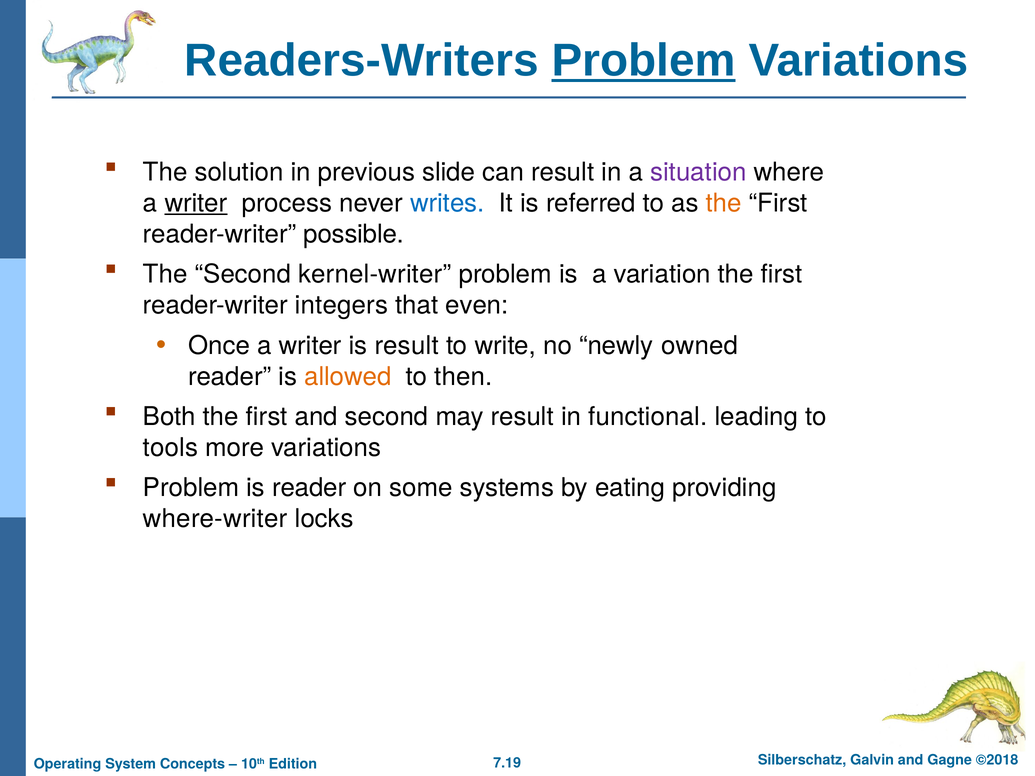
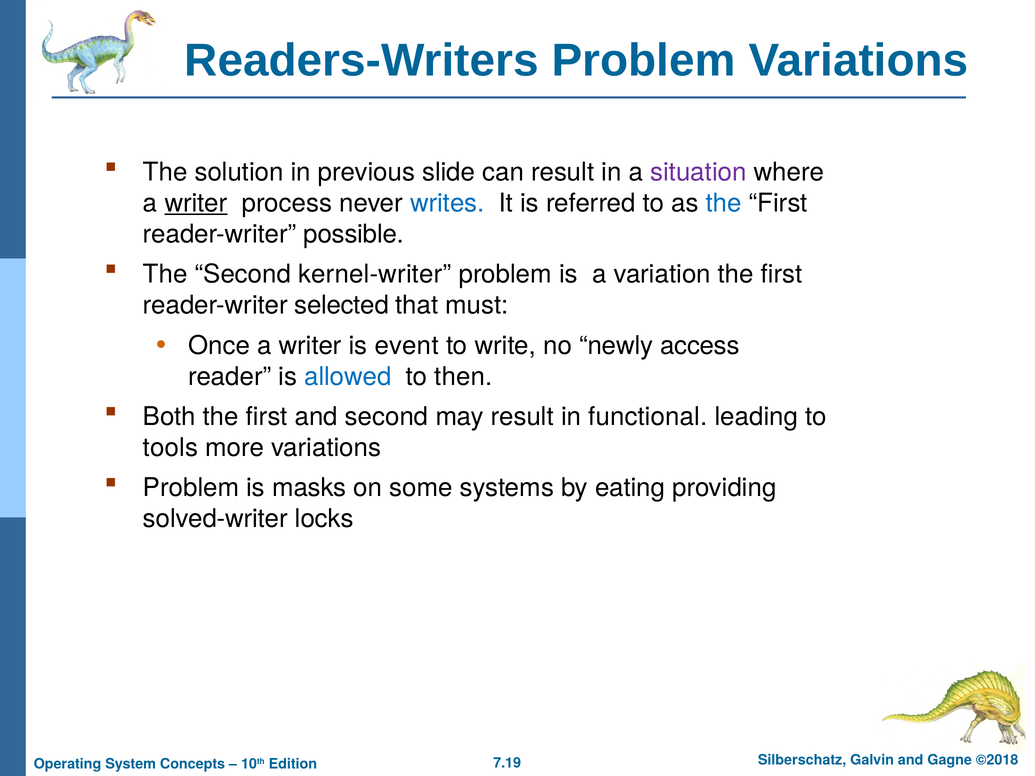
Problem underline: present -> none (644, 61)
the colour: orange -> blue (724, 203)
integers: integers -> selected (342, 306)
even: even -> must (477, 306)
is result: result -> event (407, 346)
owned: owned -> access (700, 346)
allowed colour: orange -> blue (348, 377)
is reader: reader -> masks (309, 488)
where-writer: where-writer -> solved-writer (215, 519)
